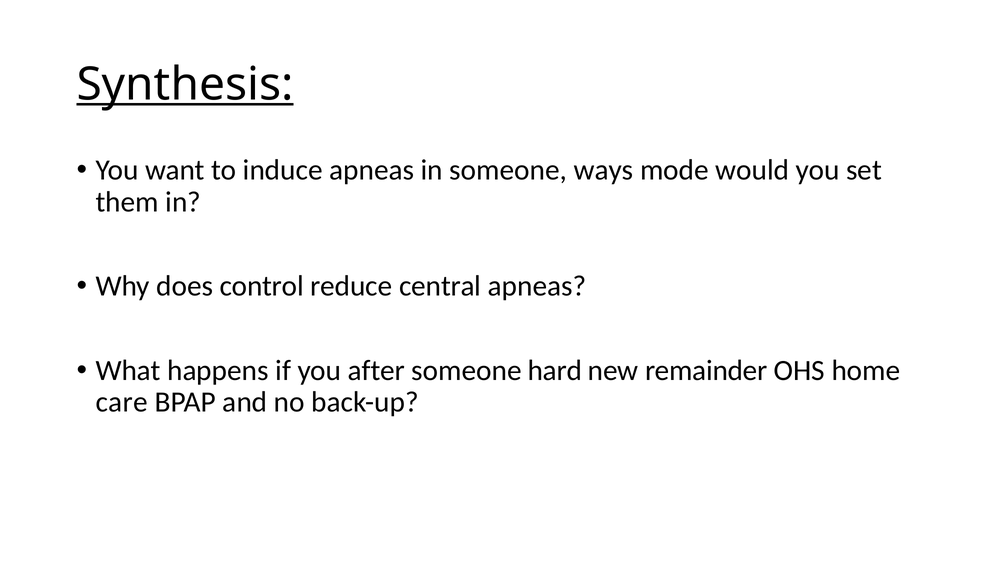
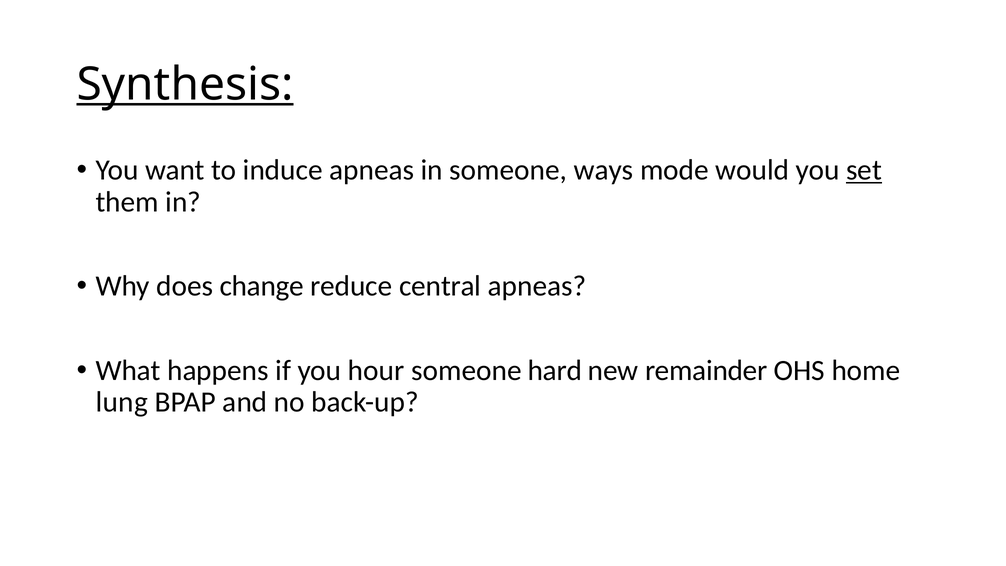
set underline: none -> present (864, 170)
control: control -> change (262, 286)
after: after -> hour (376, 371)
care: care -> lung (122, 402)
